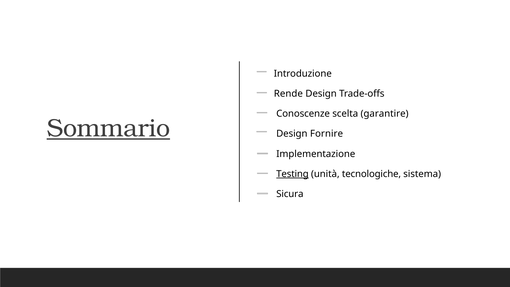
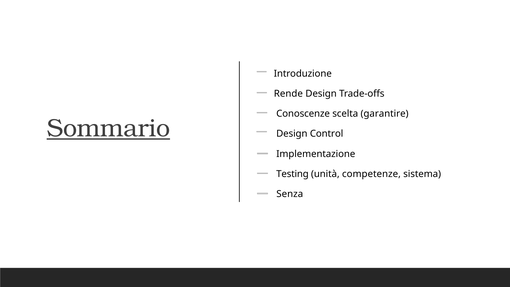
Fornire: Fornire -> Control (327, 134)
Testing underline: present -> none (292, 174)
tecnologiche: tecnologiche -> competenze (371, 174)
Sicura: Sicura -> Senza (290, 194)
